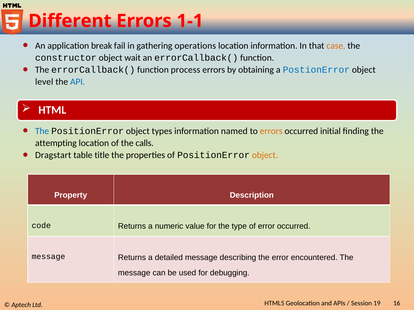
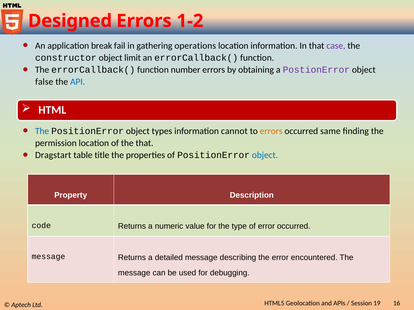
Different: Different -> Designed (70, 21)
1-1: 1-1 -> 1-2 (190, 21)
case colour: orange -> purple (336, 46)
wait: wait -> limit (133, 58)
process: process -> number (186, 70)
PostionError colour: blue -> purple (316, 70)
level: level -> false (44, 82)
named: named -> cannot (234, 131)
initial: initial -> same (330, 131)
attempting: attempting -> permission (56, 143)
the calls: calls -> that (145, 143)
object colour: orange -> blue (265, 155)
